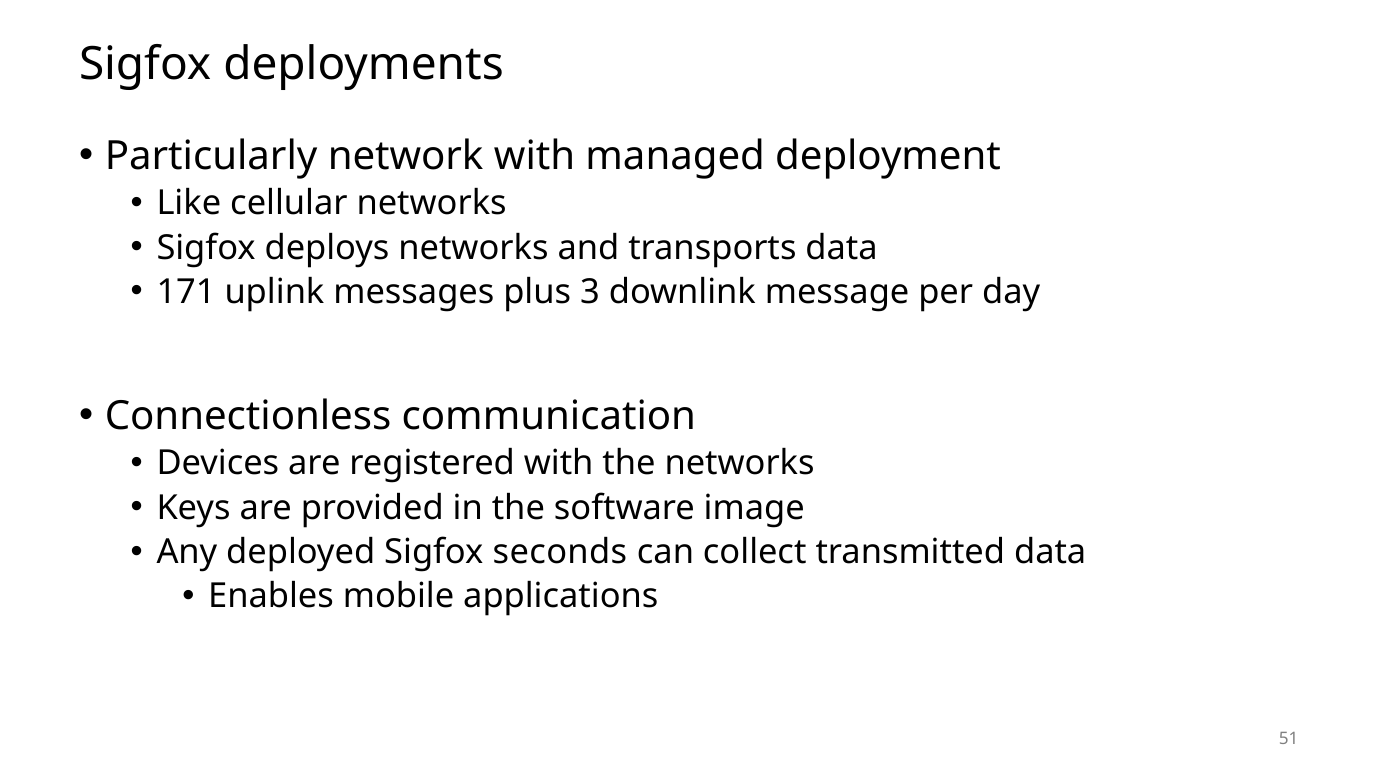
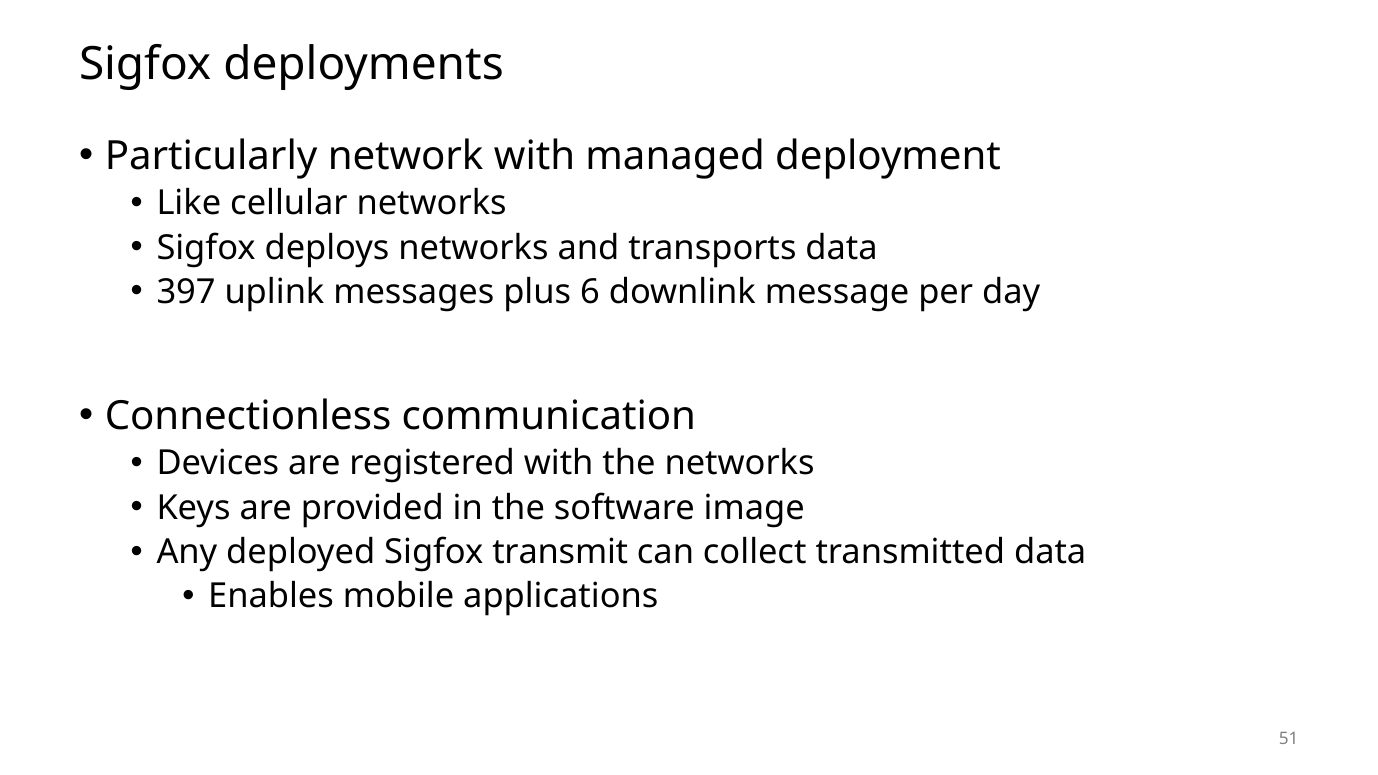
171: 171 -> 397 (186, 292)
3: 3 -> 6 (590, 292)
seconds: seconds -> transmit (560, 552)
